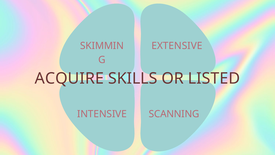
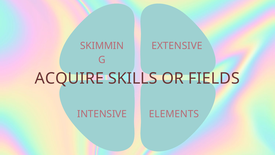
LISTED: LISTED -> FIELDS (214, 78)
SCANNING: SCANNING -> ELEMENTS (174, 114)
